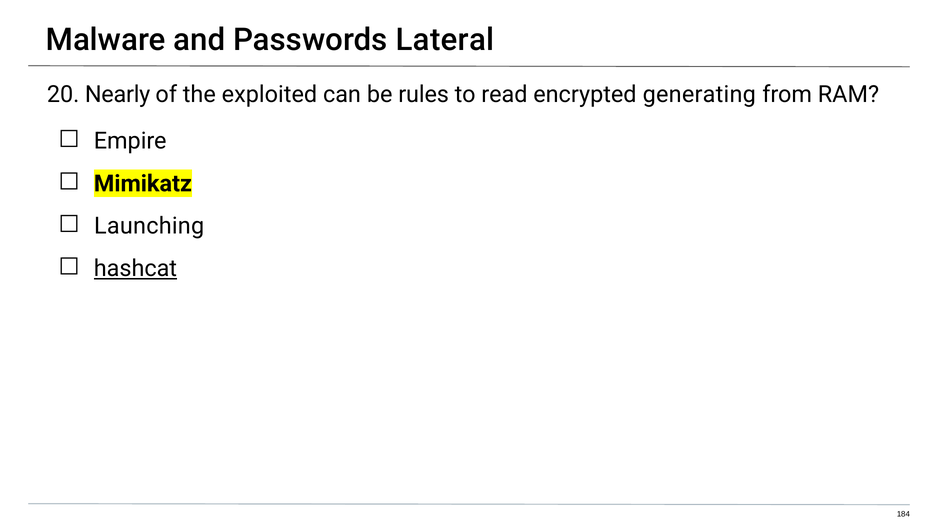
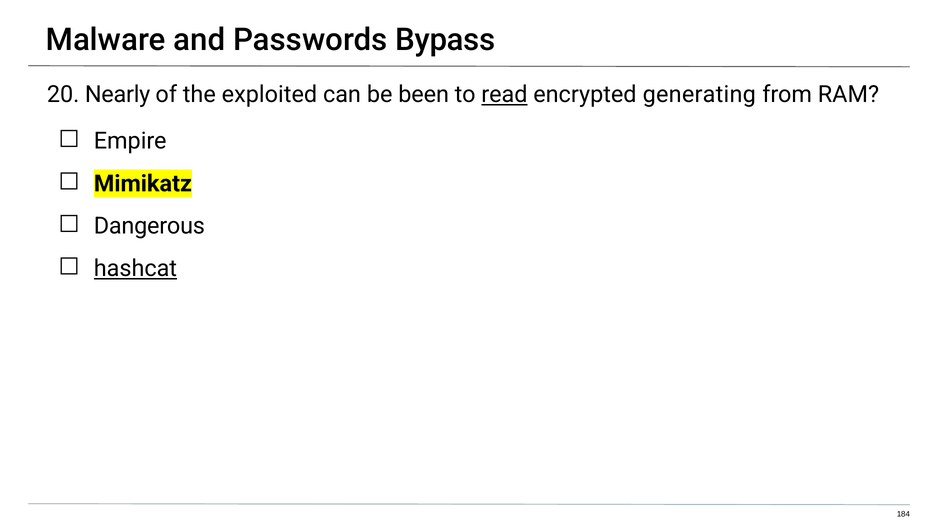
Lateral: Lateral -> Bypass (445, 40)
rules: rules -> been (424, 94)
read underline: none -> present (504, 94)
Launching: Launching -> Dangerous (149, 226)
